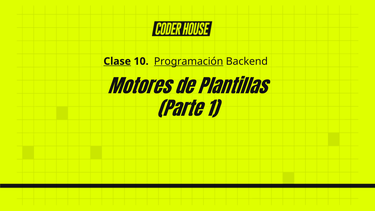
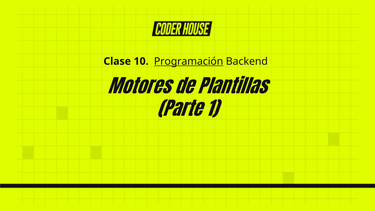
Clase underline: present -> none (117, 61)
